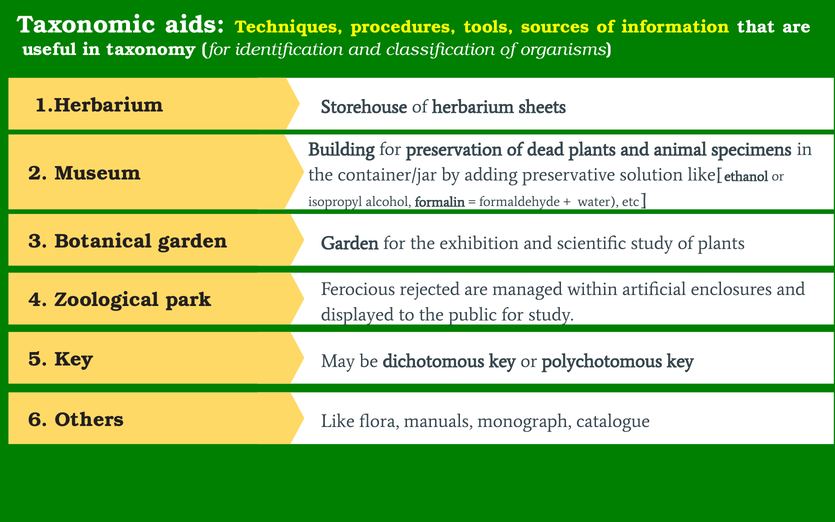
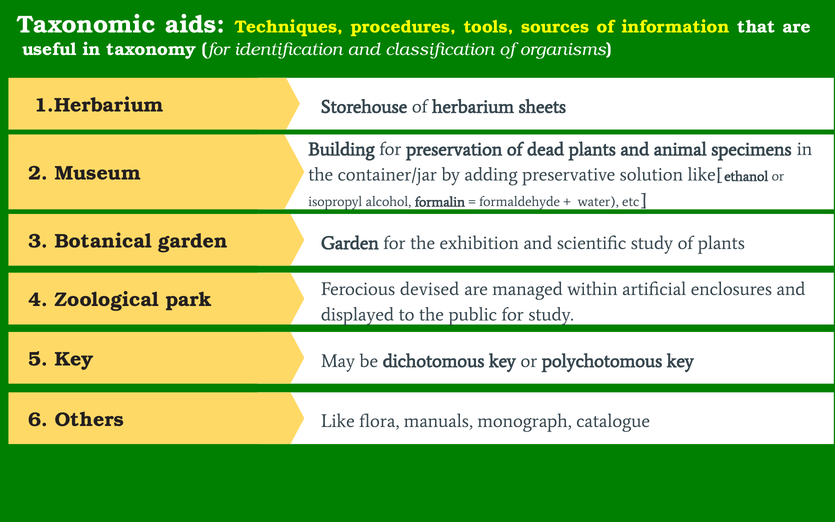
rejected: rejected -> devised (430, 289)
